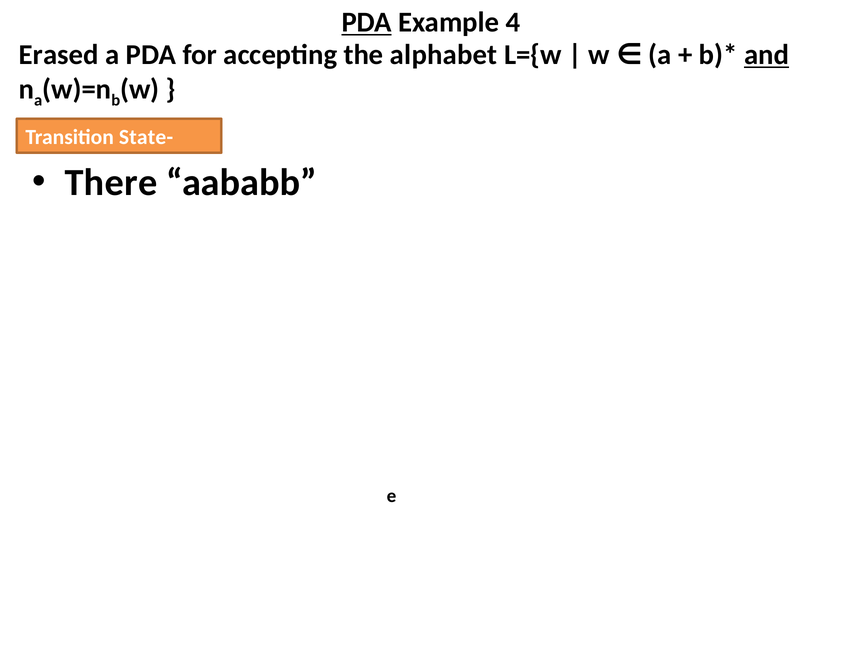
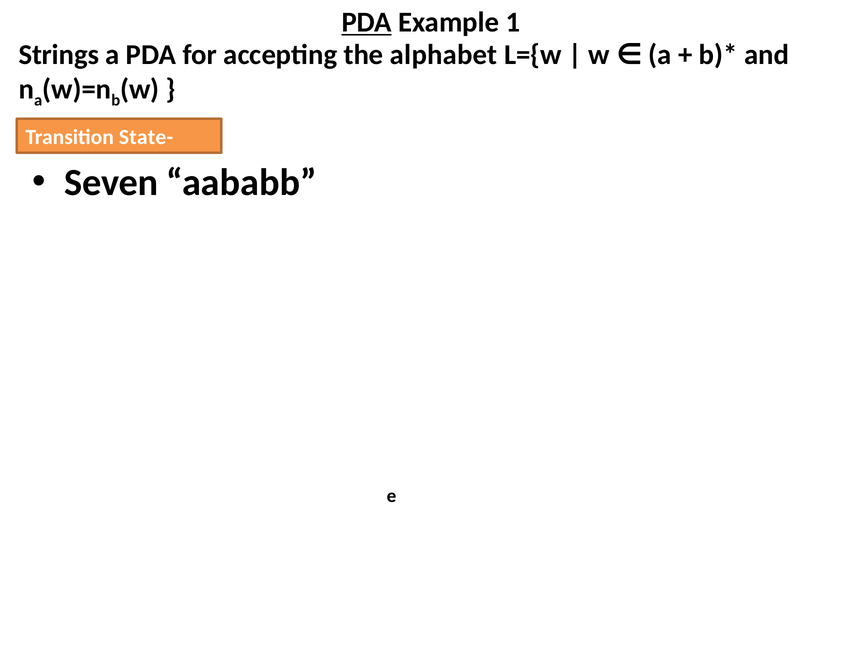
4: 4 -> 1 (513, 23)
Erased: Erased -> Strings (59, 55)
and underline: present -> none (767, 55)
There: There -> Seven (111, 183)
